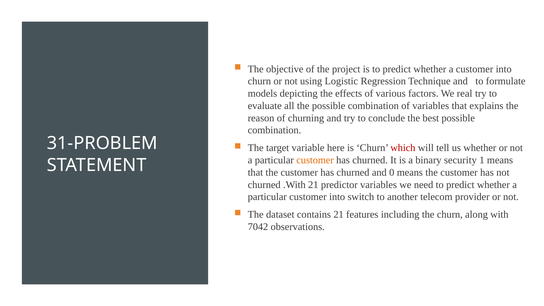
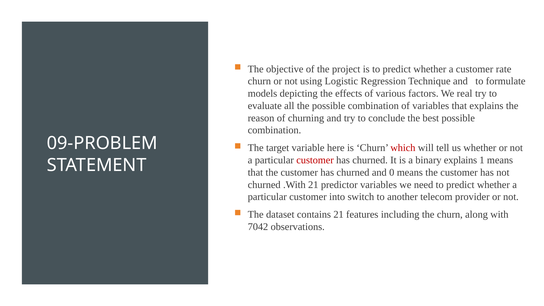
a customer into: into -> rate (504, 69)
31-PROBLEM: 31-PROBLEM -> 09-PROBLEM (102, 143)
customer colour: orange -> red (315, 160)
binary security: security -> explains (460, 160)
